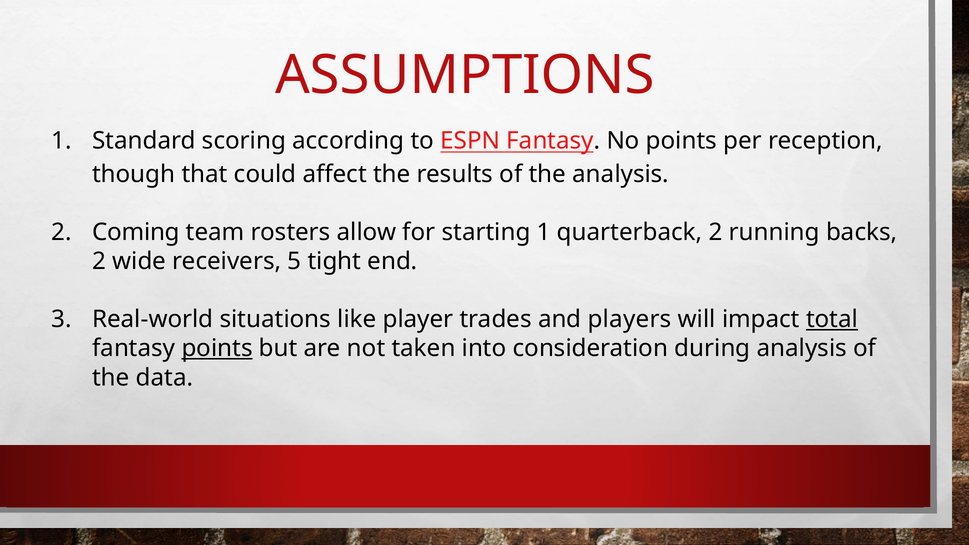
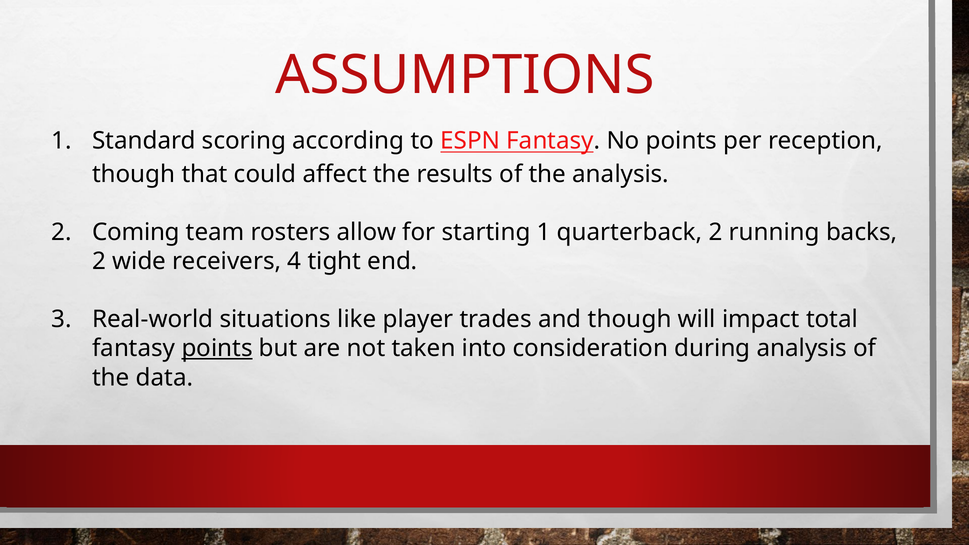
5: 5 -> 4 (294, 261)
and players: players -> though (630, 319)
total underline: present -> none (832, 319)
